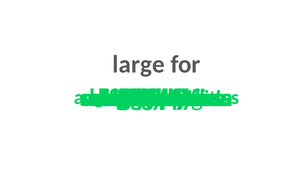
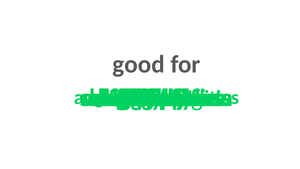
large: large -> good (139, 64)
